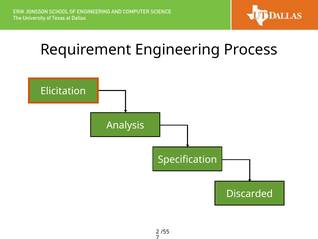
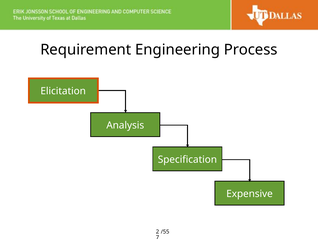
Discarded: Discarded -> Expensive (250, 193)
